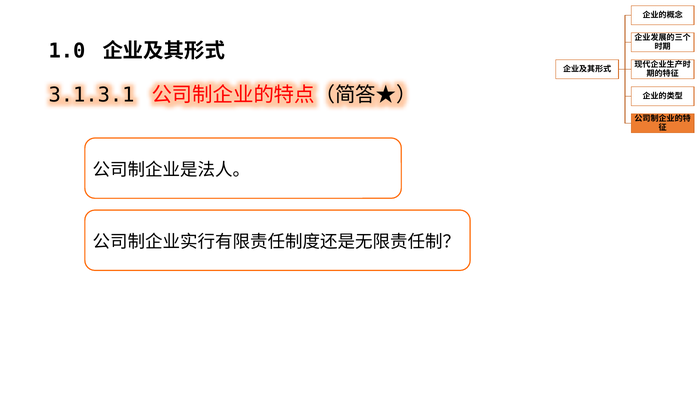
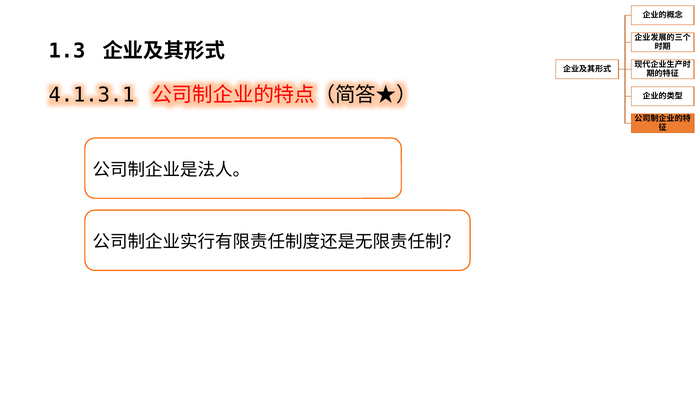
1.0: 1.0 -> 1.3 (67, 51)
3.1.3.1: 3.1.3.1 -> 4.1.3.1 (92, 95)
